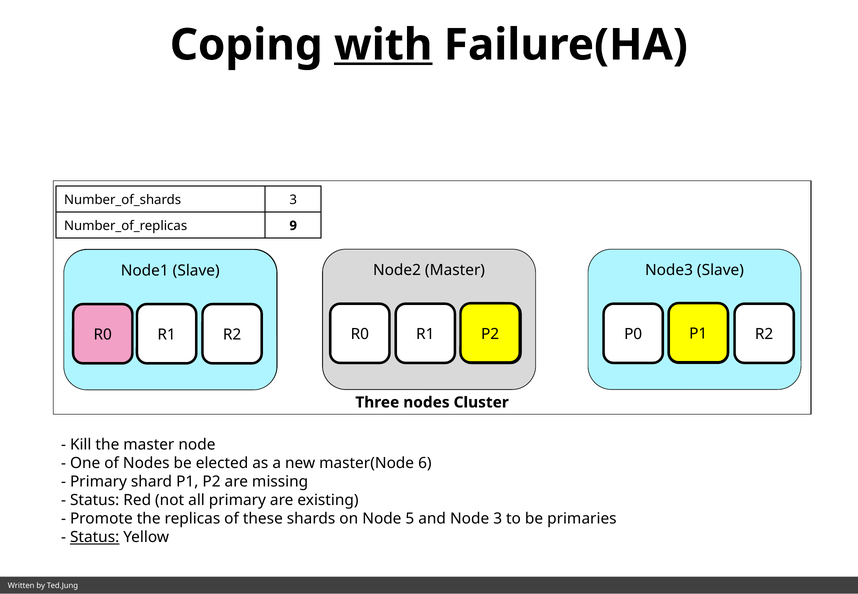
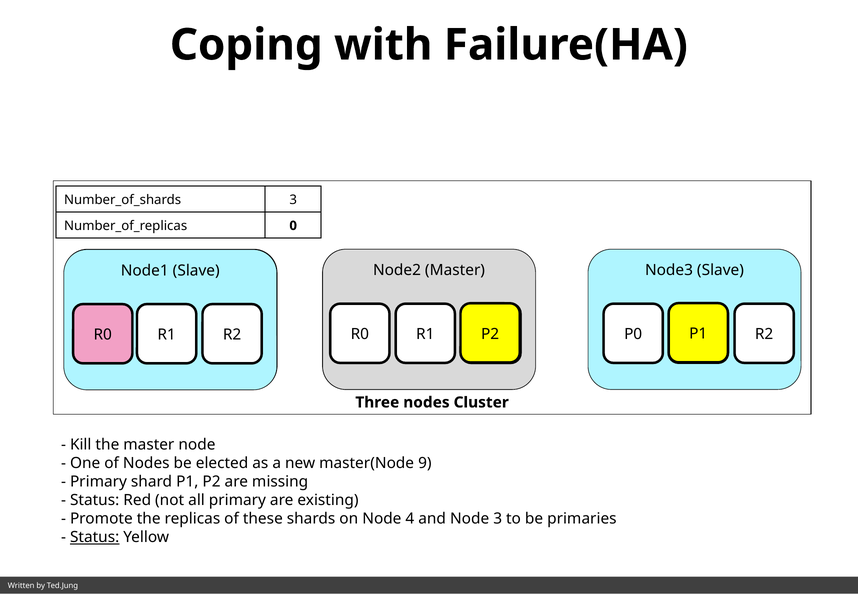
with underline: present -> none (383, 45)
9: 9 -> 0 (293, 226)
6: 6 -> 9 (425, 463)
5: 5 -> 4 (410, 519)
